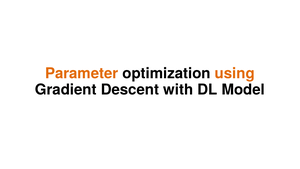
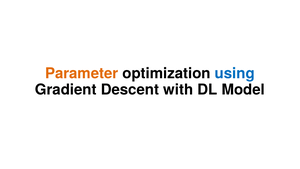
using colour: orange -> blue (235, 73)
